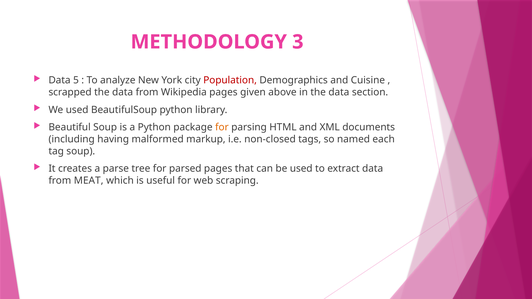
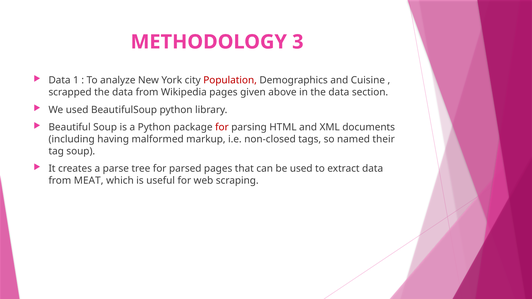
5: 5 -> 1 (76, 80)
for colour: orange -> red (222, 127)
each: each -> their (384, 139)
